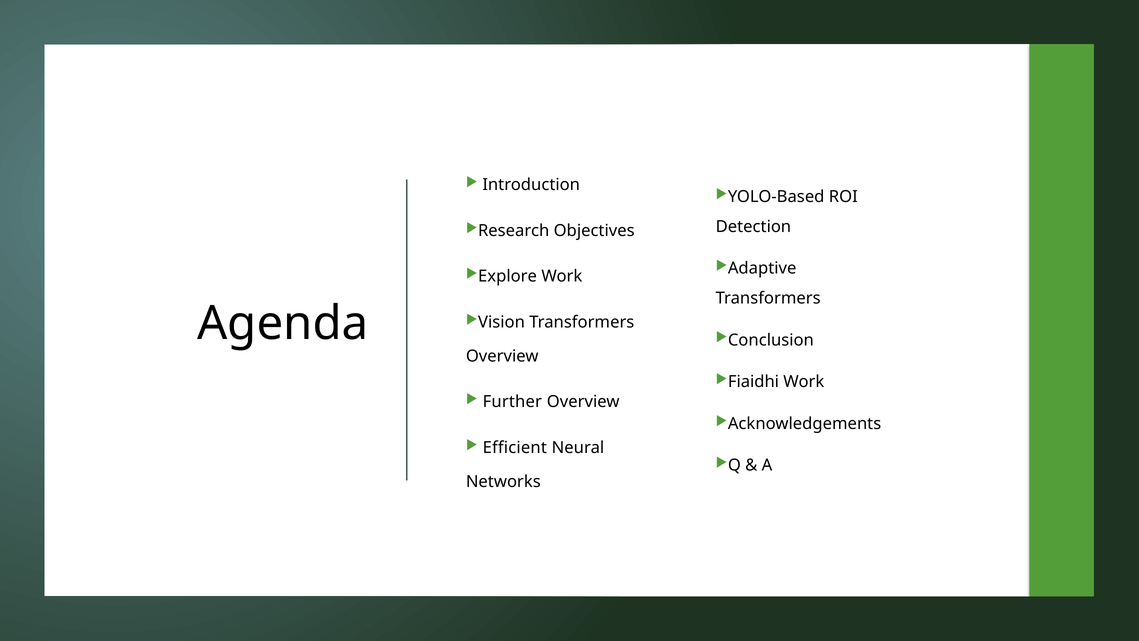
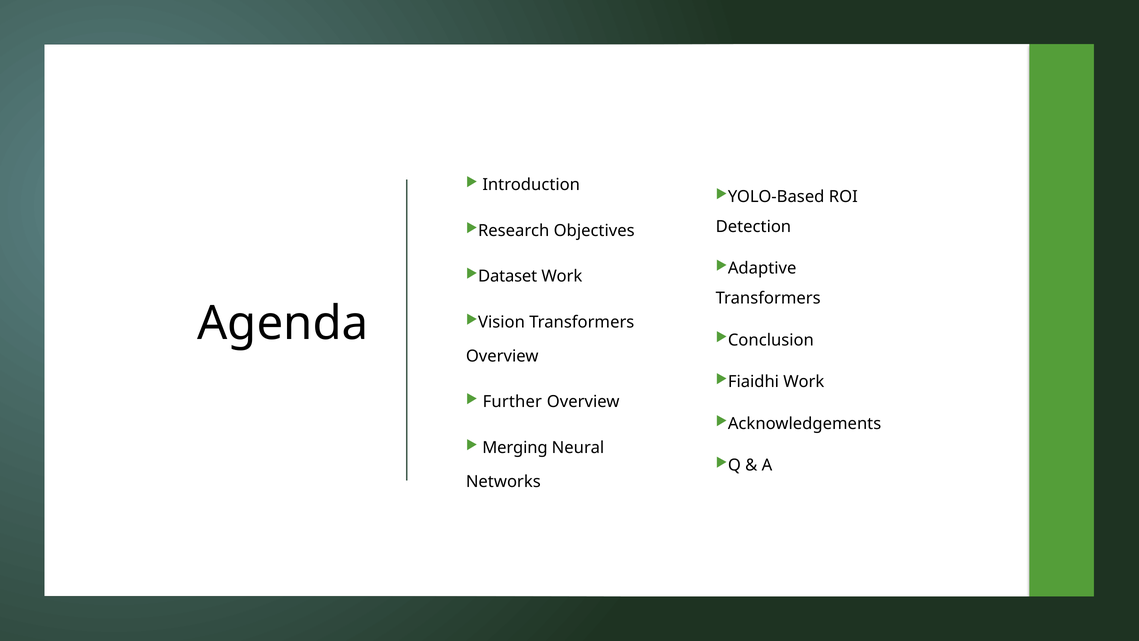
Explore: Explore -> Dataset (508, 276)
Efficient: Efficient -> Merging (515, 448)
